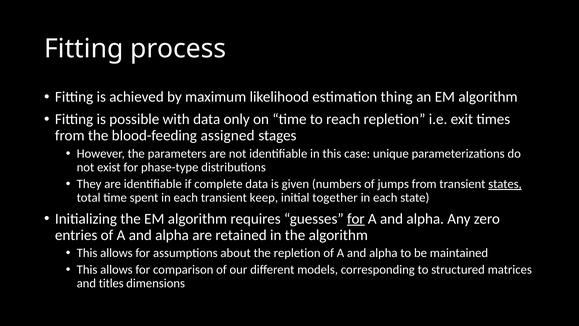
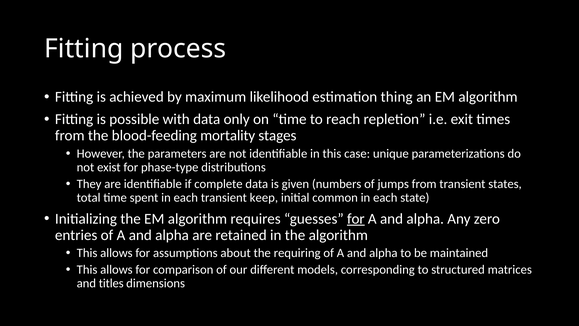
assigned: assigned -> mortality (228, 136)
states underline: present -> none (505, 184)
together: together -> common (335, 198)
the repletion: repletion -> requiring (297, 253)
